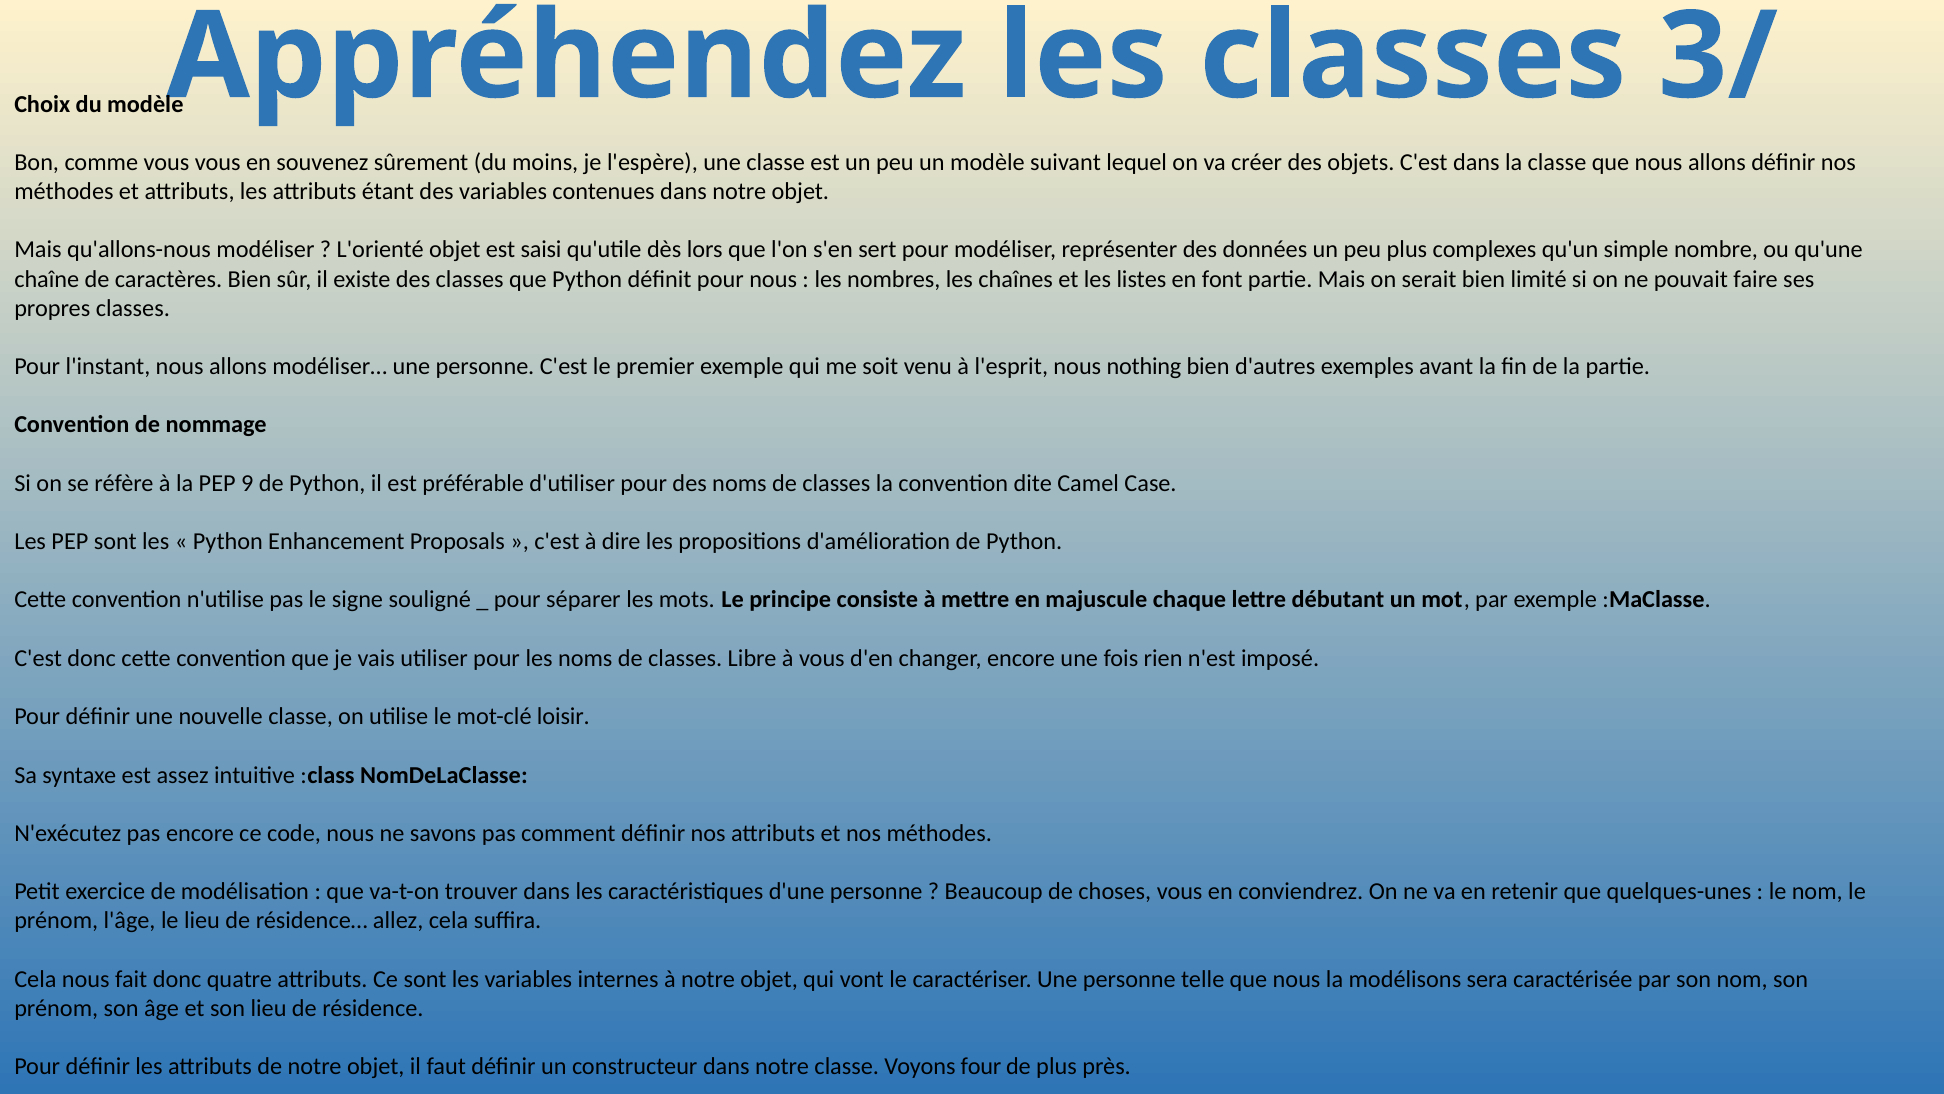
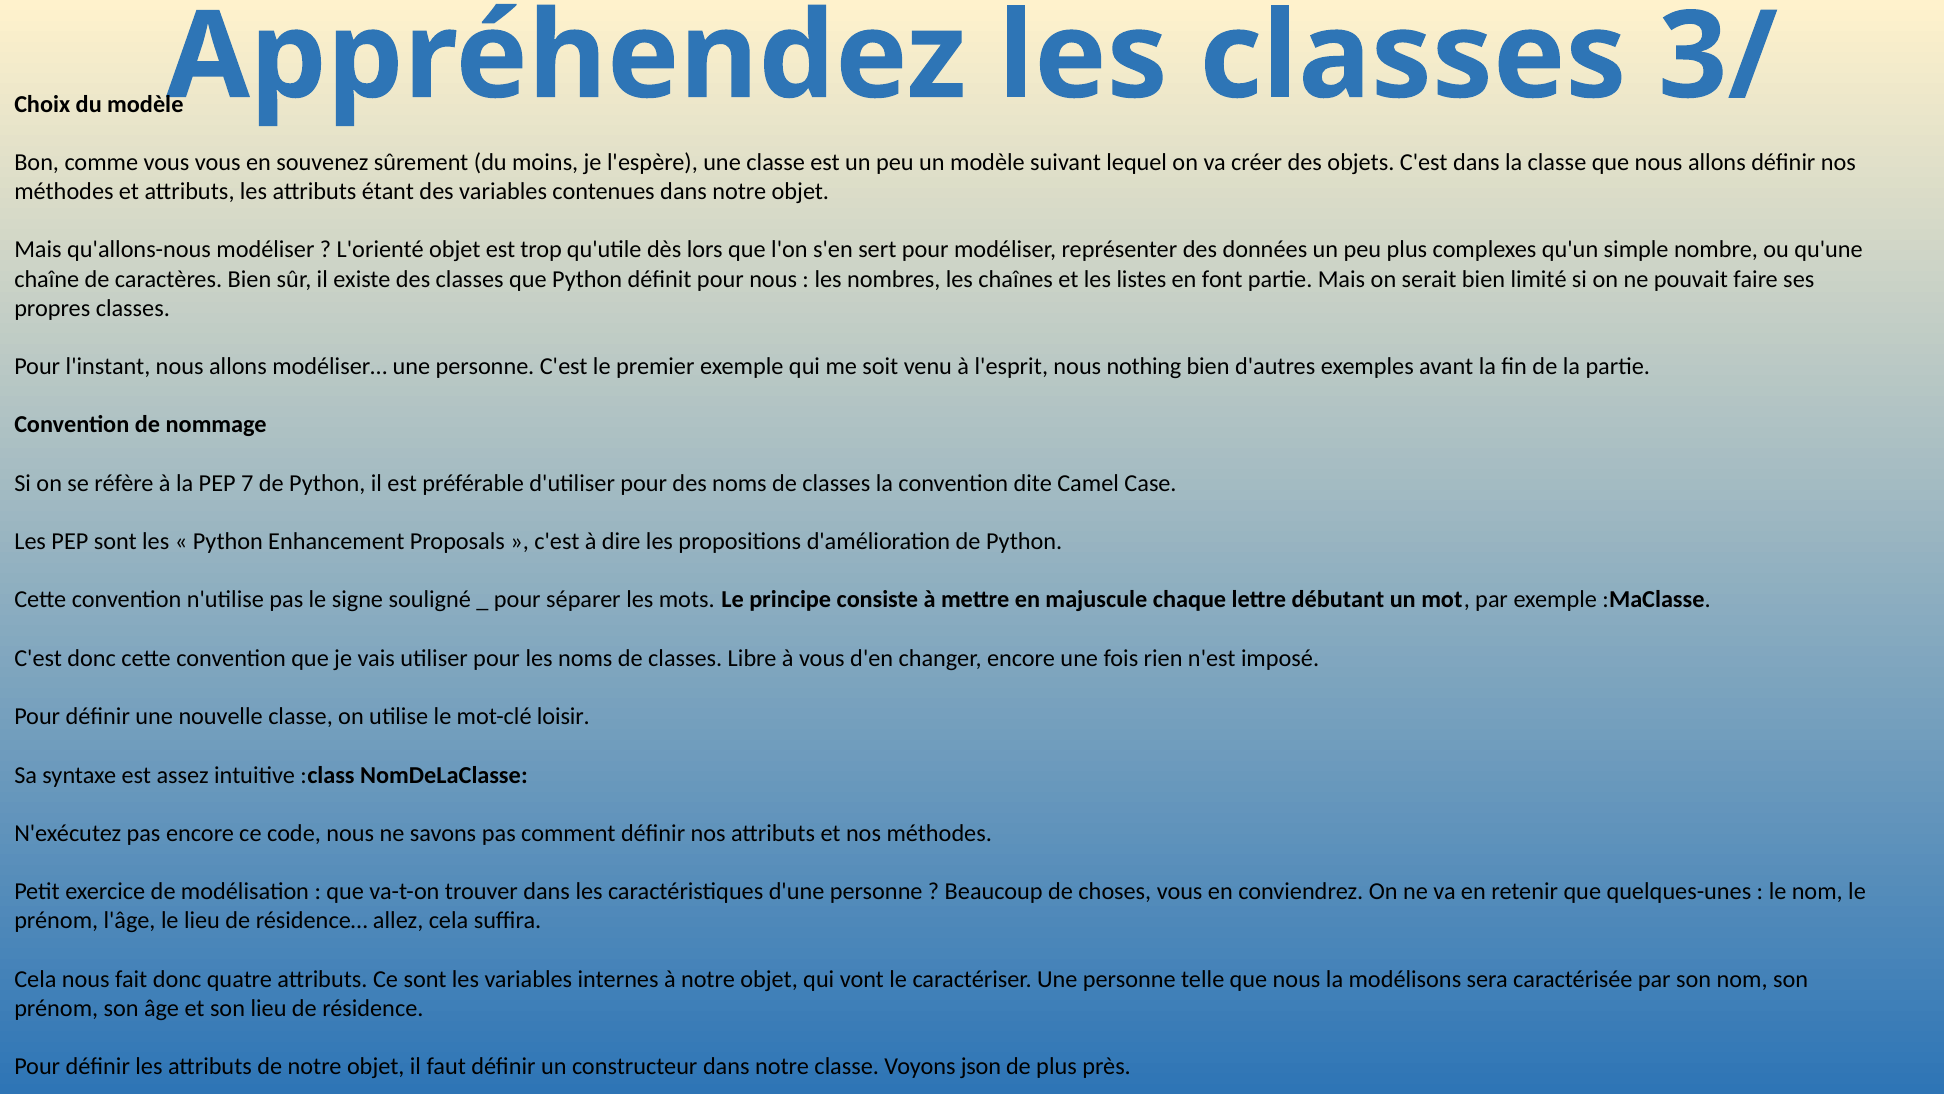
saisi: saisi -> trop (541, 250)
9: 9 -> 7 (247, 483)
four: four -> json (981, 1066)
